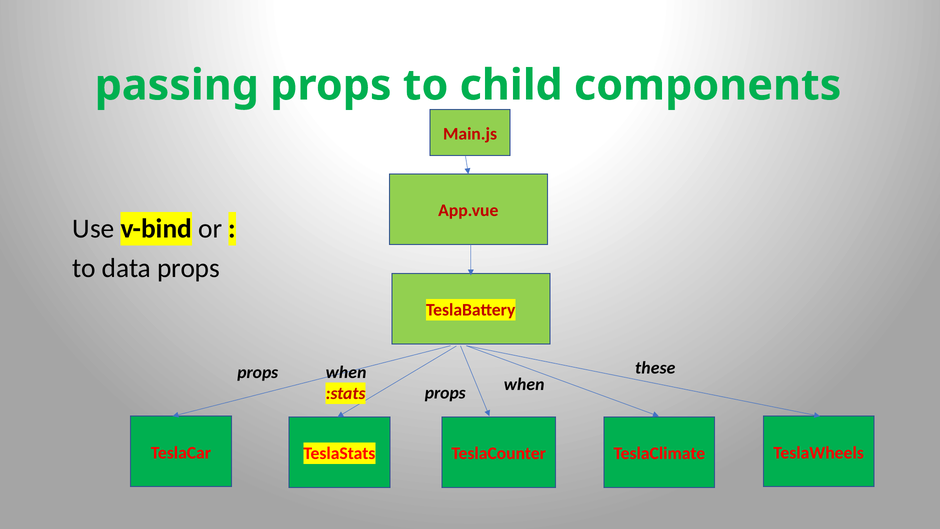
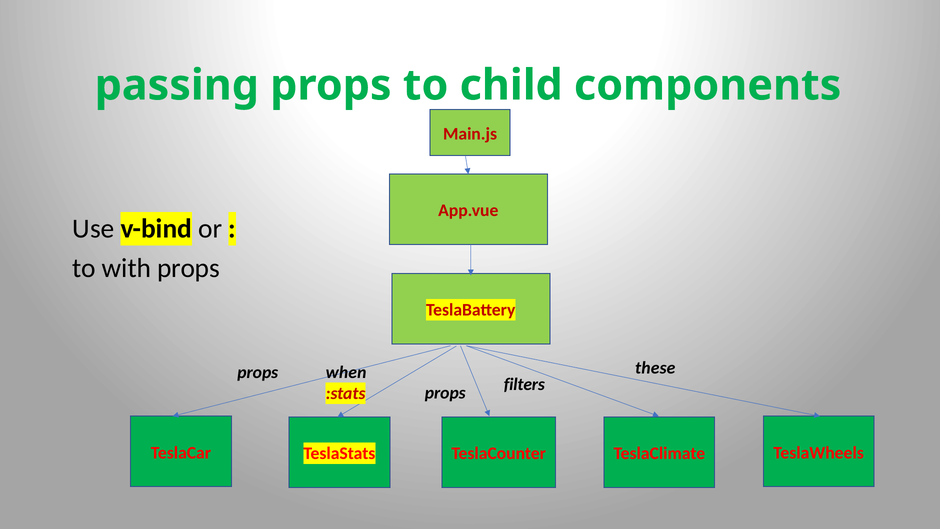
data: data -> with (126, 268)
:stats props when: when -> filters (524, 384)
